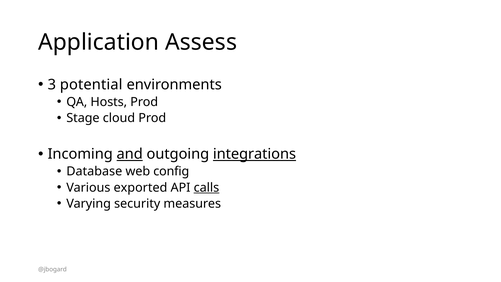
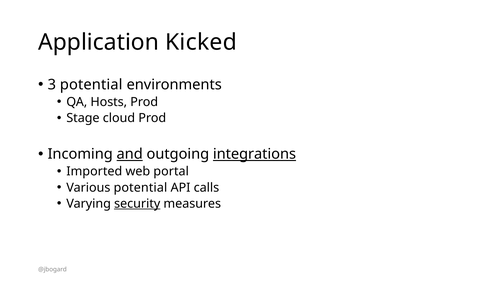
Assess: Assess -> Kicked (201, 42)
Database: Database -> Imported (94, 171)
config: config -> portal (171, 171)
Various exported: exported -> potential (140, 187)
calls underline: present -> none (206, 187)
security underline: none -> present (137, 204)
